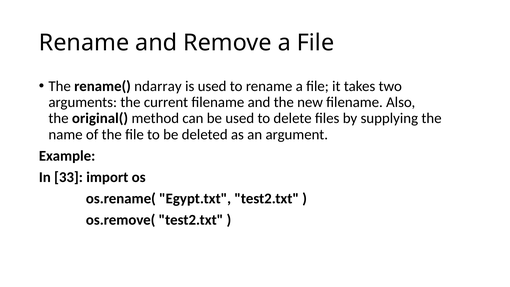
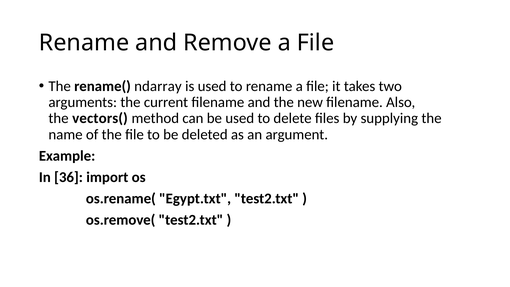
original(: original( -> vectors( (100, 118)
33: 33 -> 36 (69, 177)
